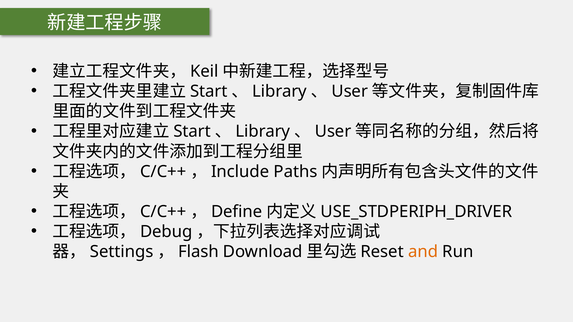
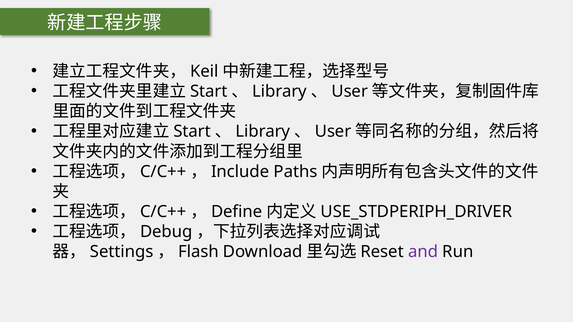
and colour: orange -> purple (423, 252)
